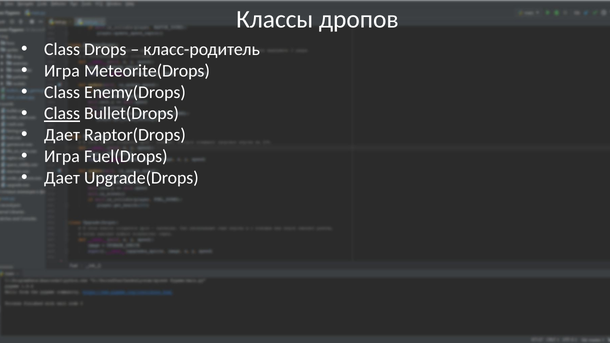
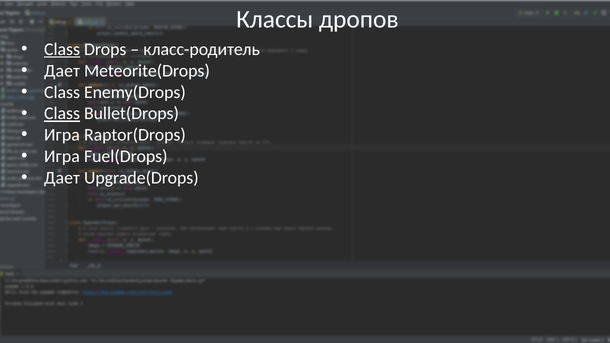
Class underline: none -> present (62, 50)
Игра: Игра -> Дает (62, 71)
Дает: Дает -> Игра (62, 135)
